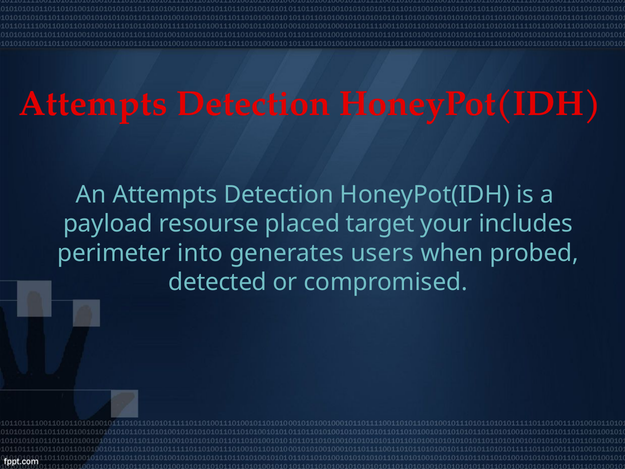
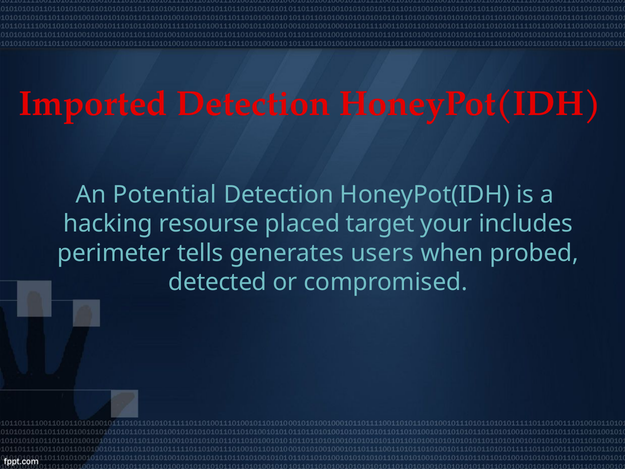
Attempts: Attempts -> Imported (93, 104)
An Attempts: Attempts -> Potential (165, 195)
payload: payload -> hacking (108, 224)
into: into -> tells (200, 253)
